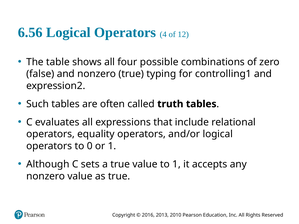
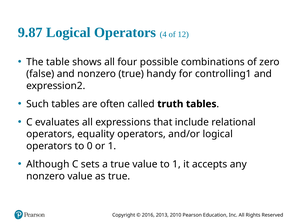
6.56: 6.56 -> 9.87 (30, 32)
typing: typing -> handy (161, 74)
